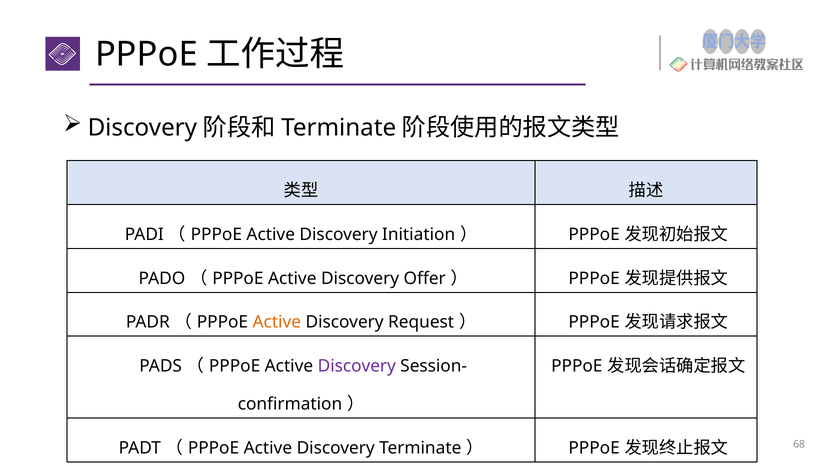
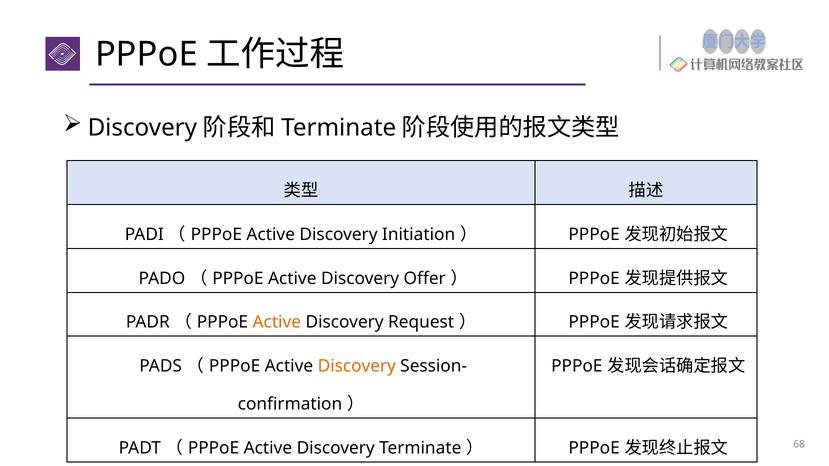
Discovery colour: purple -> orange (357, 366)
